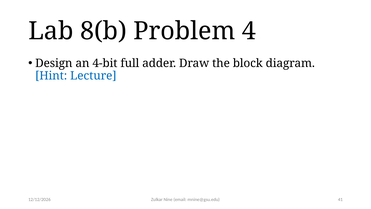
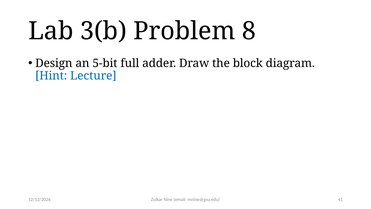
8(b: 8(b -> 3(b (103, 31)
4: 4 -> 8 (249, 31)
4-bit: 4-bit -> 5-bit (105, 63)
